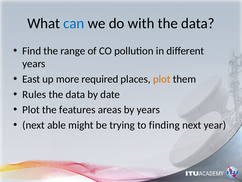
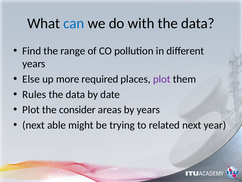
East: East -> Else (31, 79)
plot colour: orange -> purple (162, 79)
features: features -> consider (77, 109)
finding: finding -> related (164, 125)
